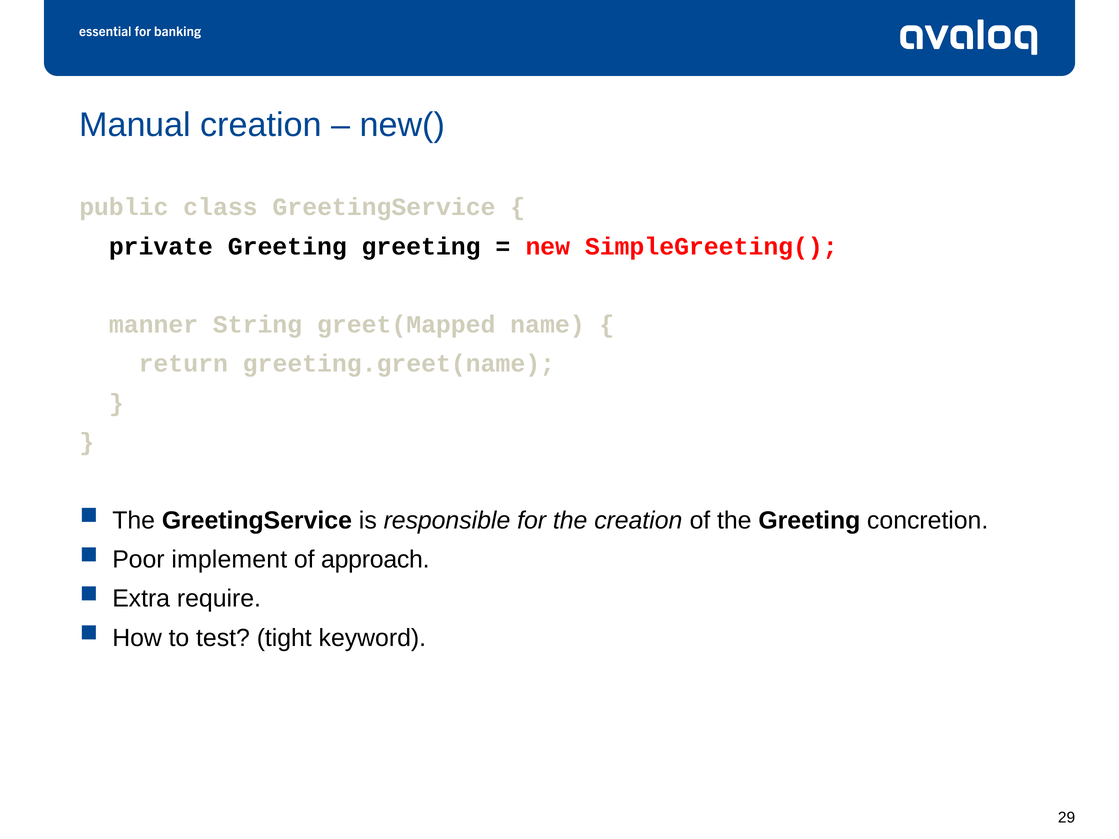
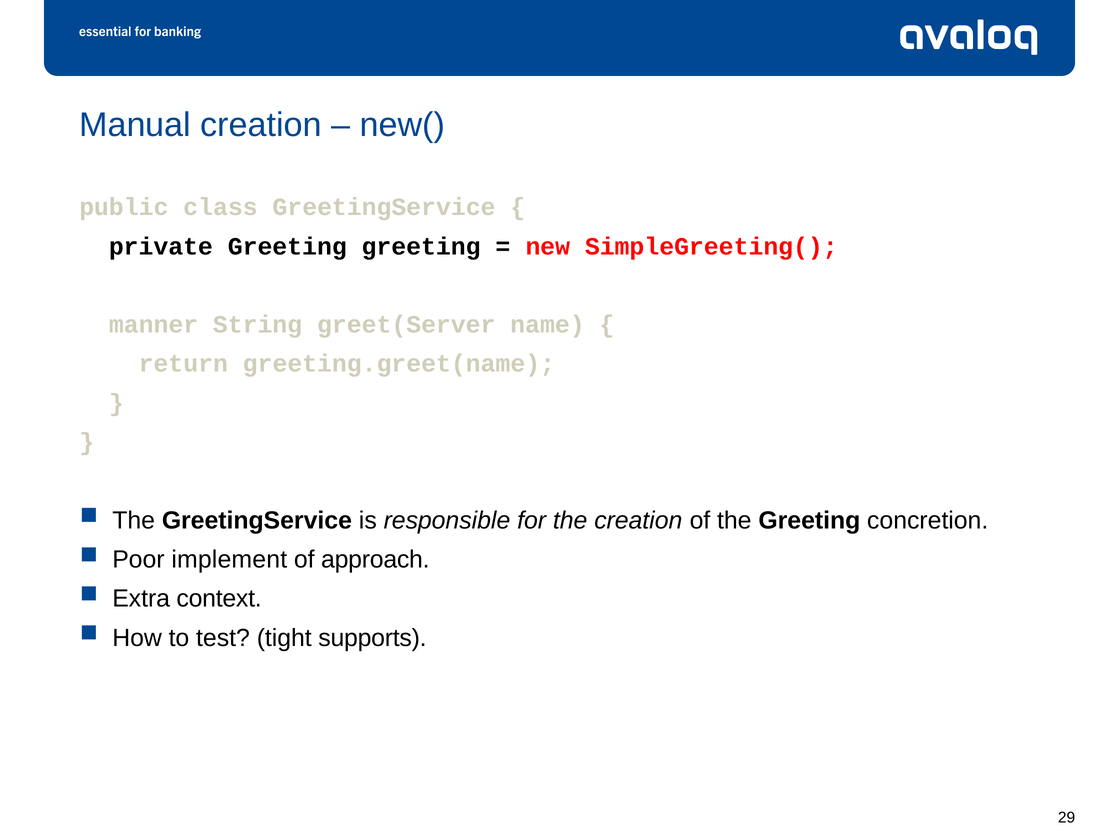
greet(Mapped: greet(Mapped -> greet(Server (406, 325)
require: require -> context (219, 599)
keyword: keyword -> supports (372, 638)
